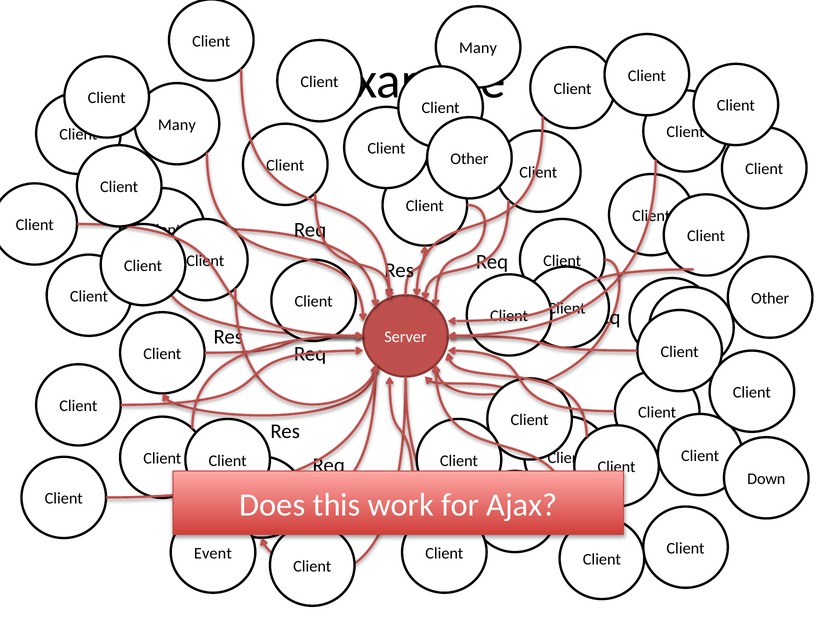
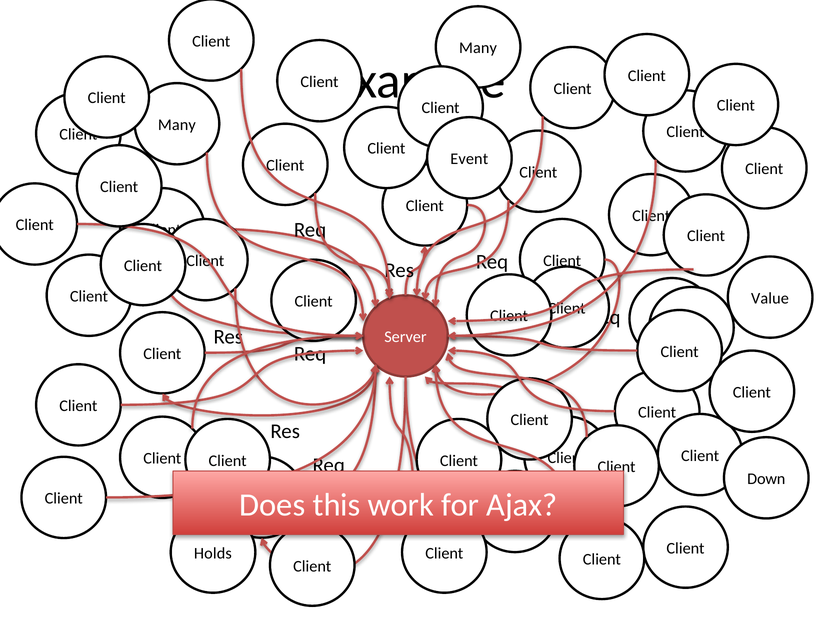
Other: Other -> Event (469, 159)
Other: Other -> Value (770, 298)
Event: Event -> Holds (213, 553)
